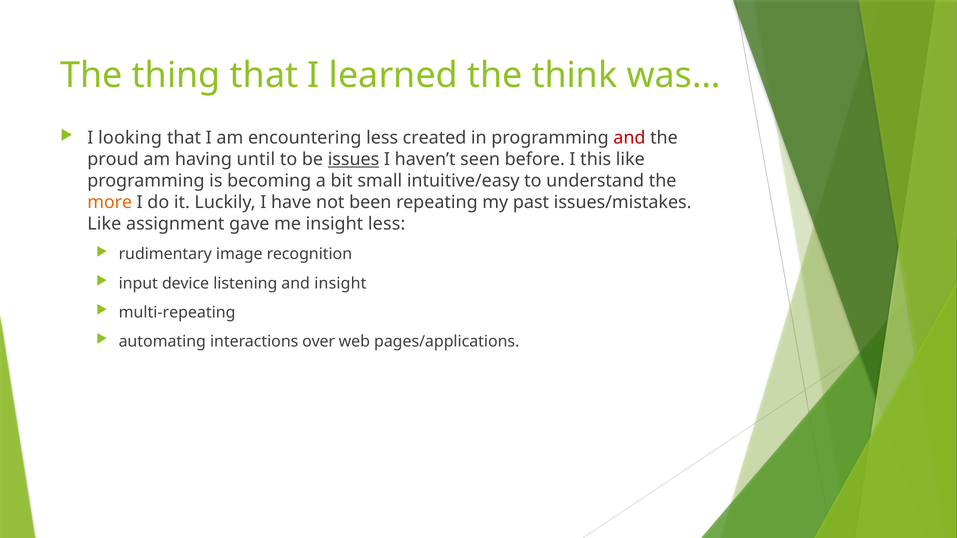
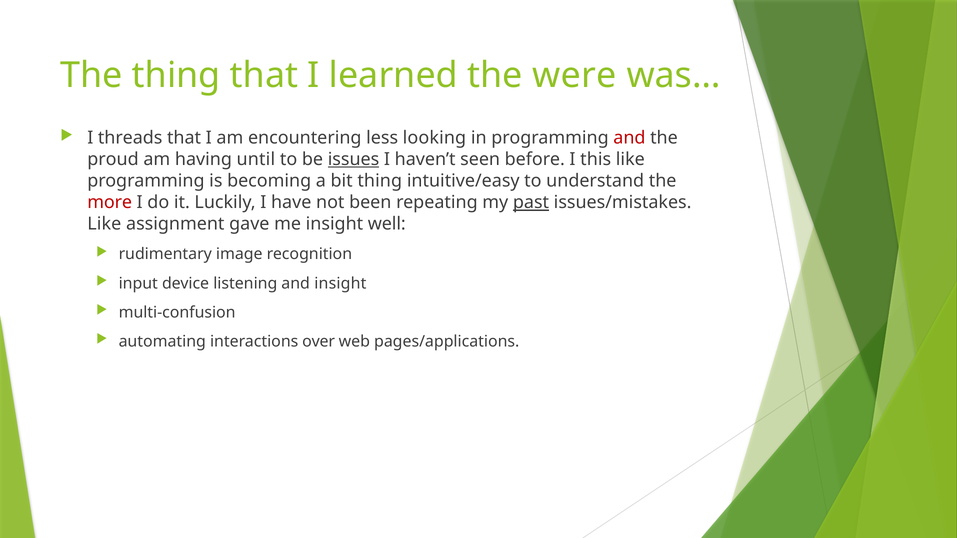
think: think -> were (574, 75)
looking: looking -> threads (130, 138)
created: created -> looking (434, 138)
bit small: small -> thing (380, 181)
more colour: orange -> red (110, 203)
past underline: none -> present (531, 203)
insight less: less -> well (387, 224)
multi-repeating: multi-repeating -> multi-confusion (177, 313)
